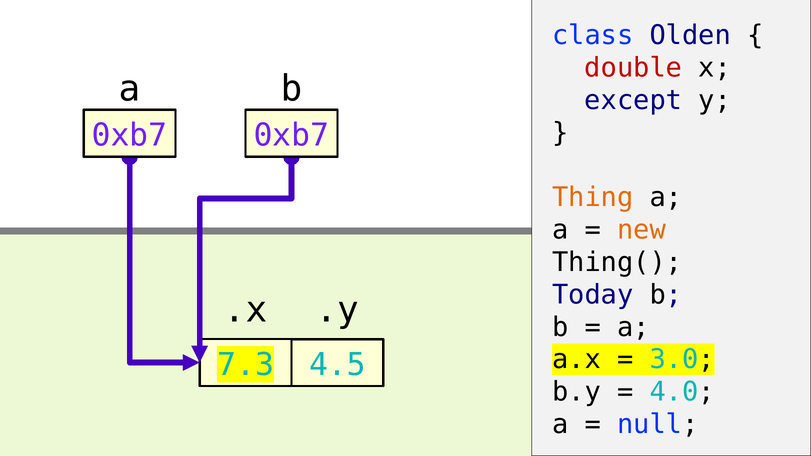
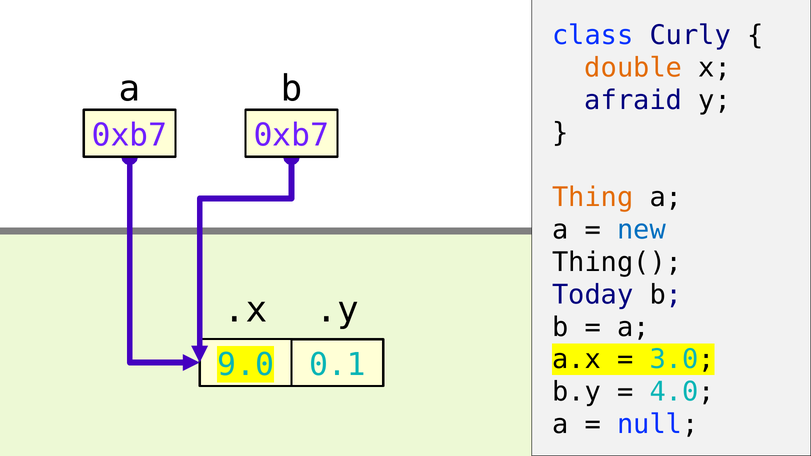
Olden: Olden -> Curly (690, 35)
double colour: red -> orange (633, 68)
except: except -> afraid (633, 100)
new colour: orange -> blue (641, 230)
7.3: 7.3 -> 9.0 (246, 365)
4.5: 4.5 -> 0.1 (337, 365)
